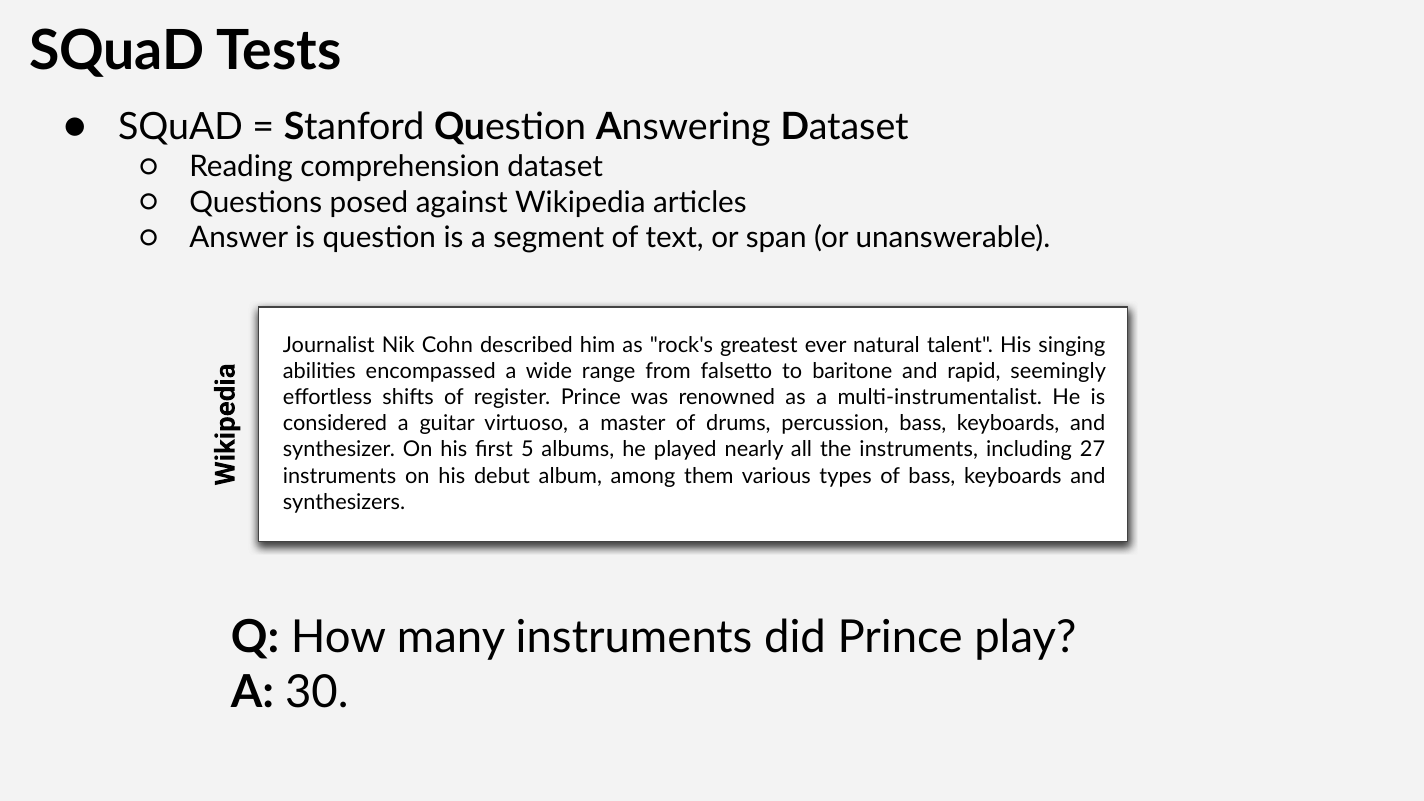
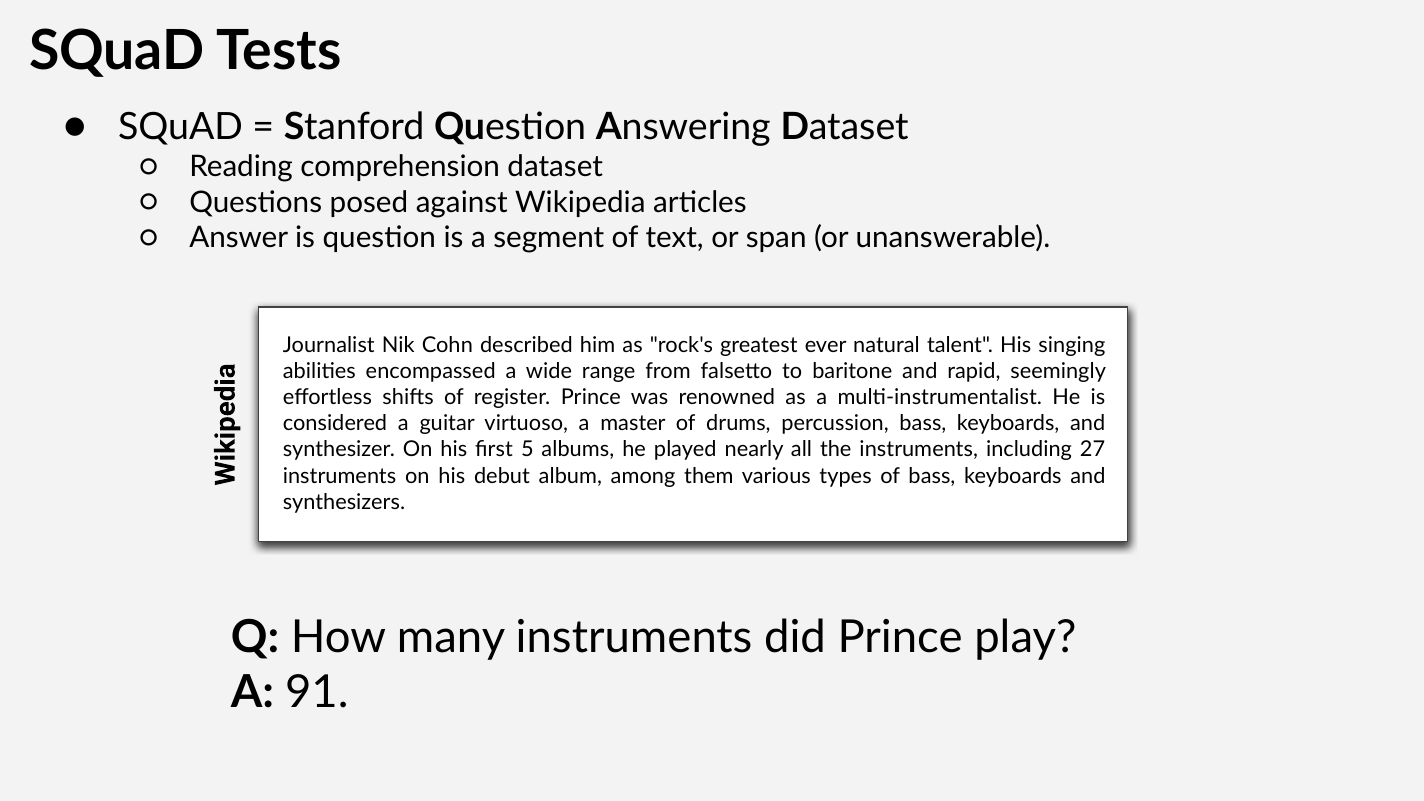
30: 30 -> 91 (317, 692)
